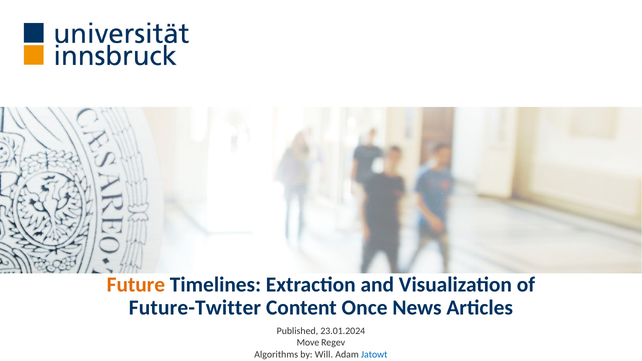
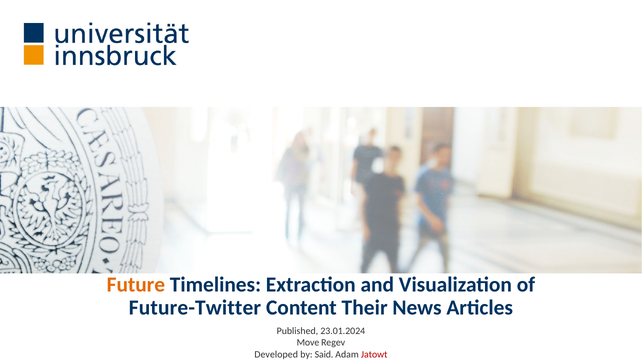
Once: Once -> Their (365, 308)
Algorithms: Algorithms -> Developed (276, 355)
Will: Will -> Said (324, 355)
Jatowt colour: blue -> red (374, 355)
